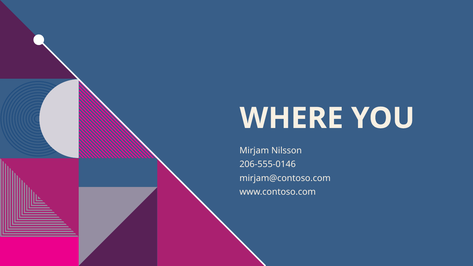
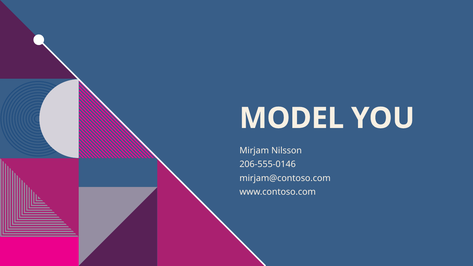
WHERE: WHERE -> MODEL (292, 118)
